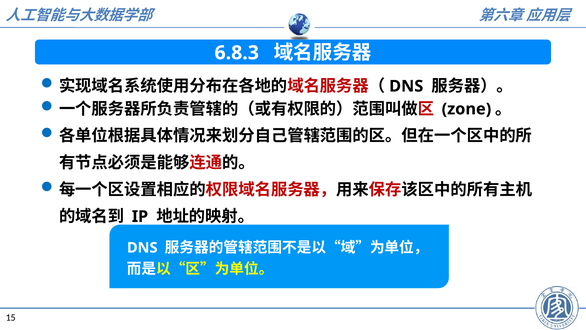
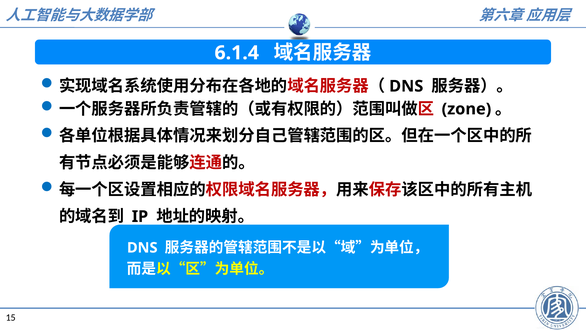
6.8.3: 6.8.3 -> 6.1.4 (237, 53)
